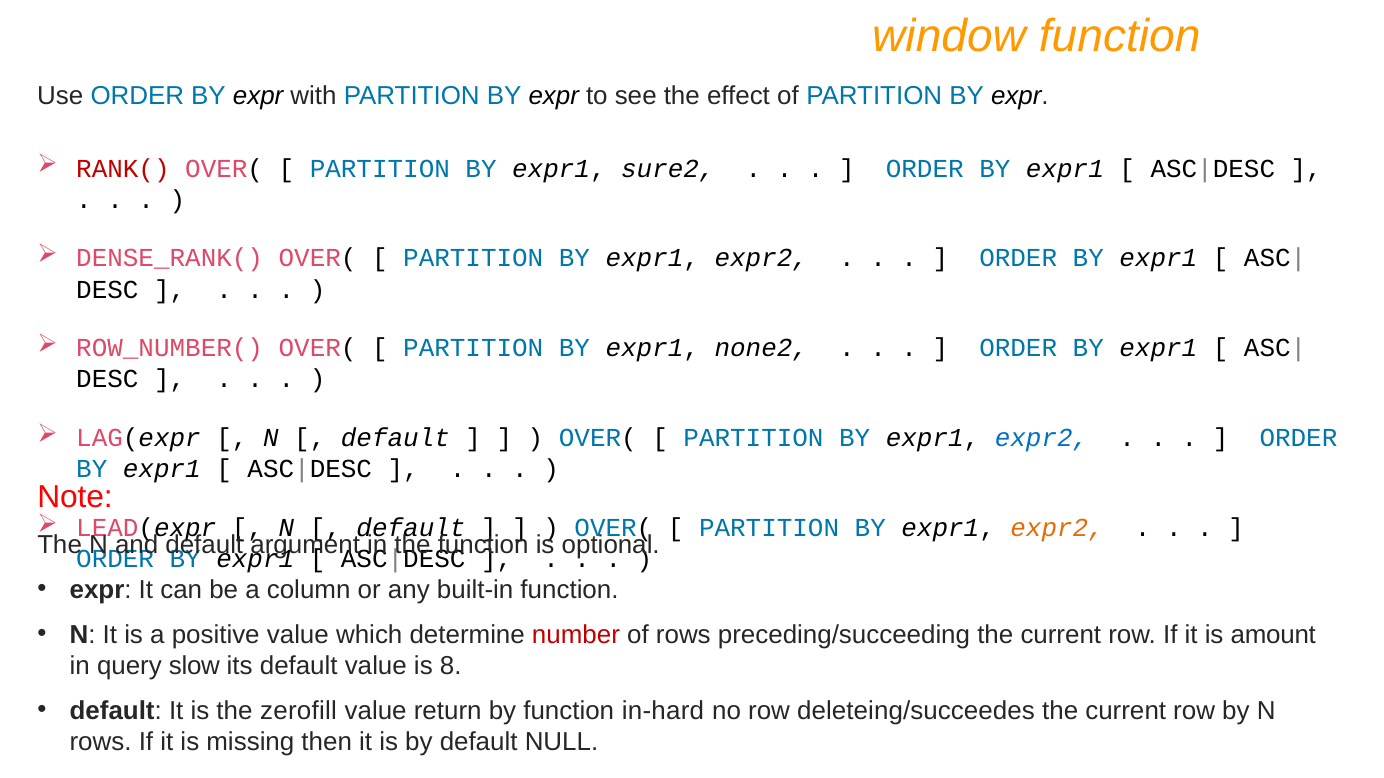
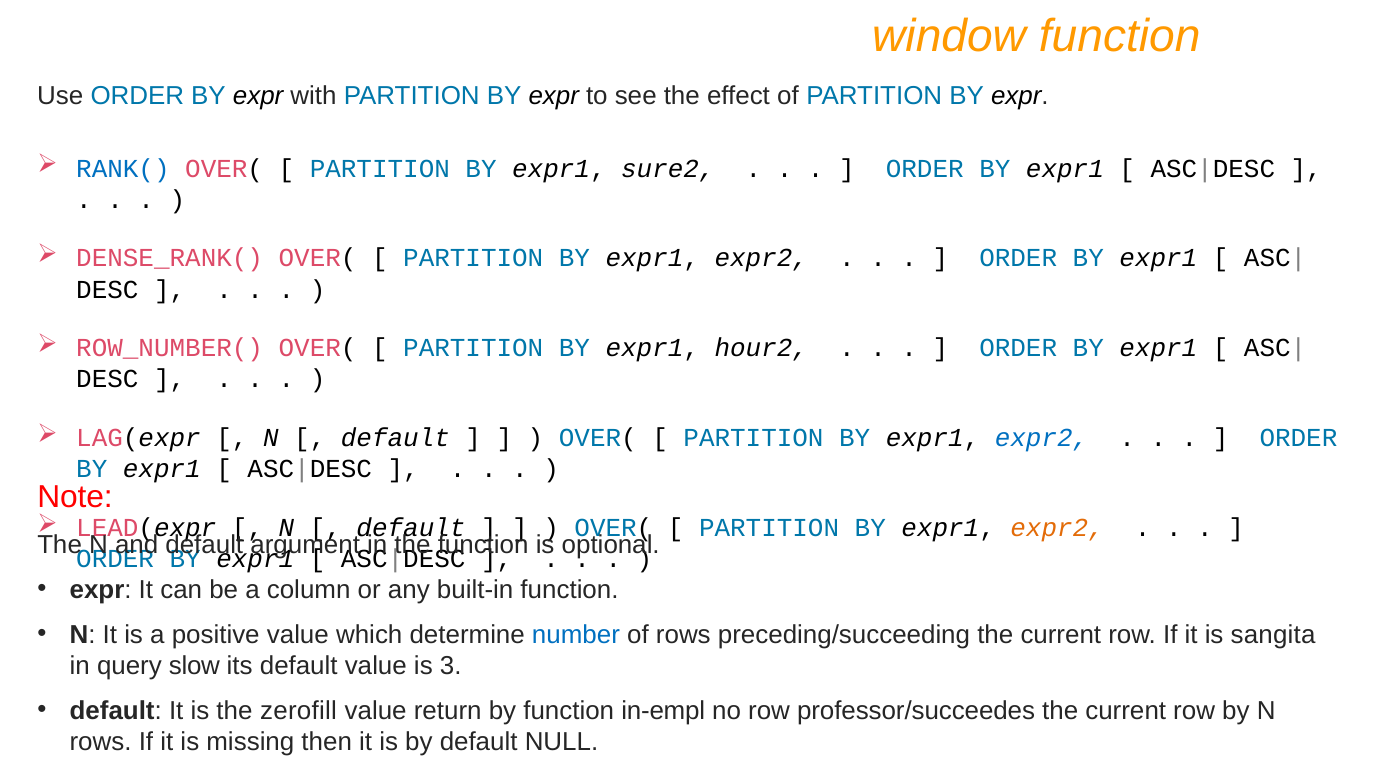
RANK( colour: red -> blue (123, 169)
none2: none2 -> hour2 (761, 348)
number colour: red -> blue (576, 635)
amount: amount -> sangita (1273, 635)
8: 8 -> 3 (451, 666)
in-hard: in-hard -> in-empl (663, 711)
deleteing/succeedes: deleteing/succeedes -> professor/succeedes (916, 711)
